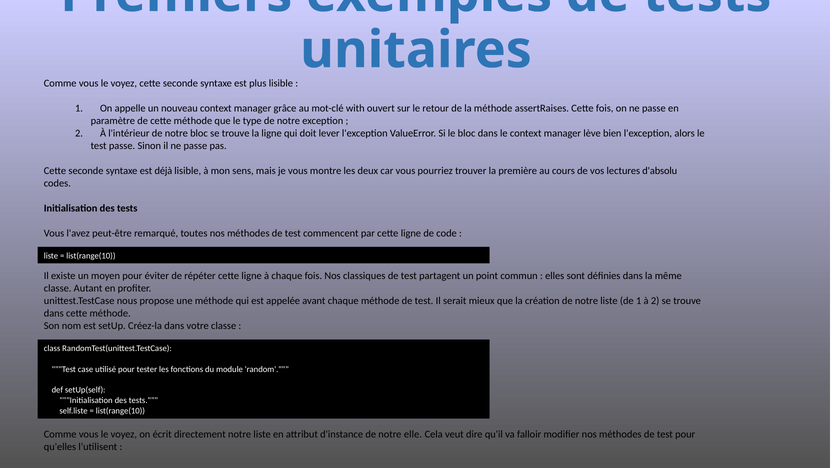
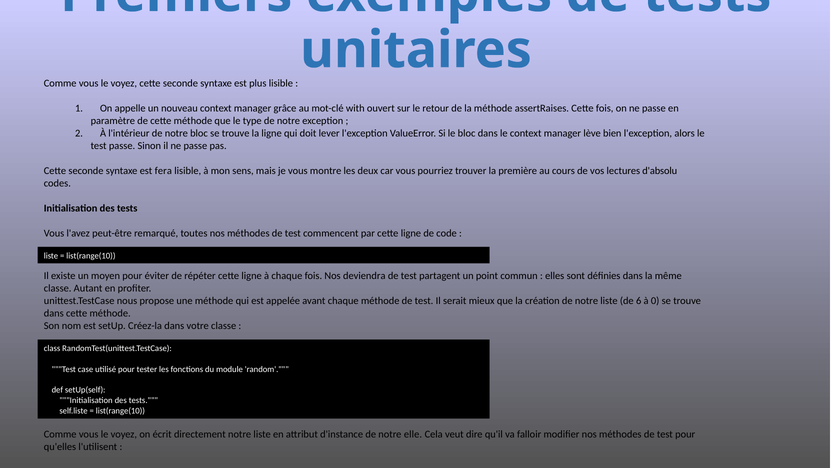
déjà: déjà -> fera (163, 171)
classiques: classiques -> deviendra (364, 276)
de 1: 1 -> 6 (639, 301)
à 2: 2 -> 0 (655, 301)
